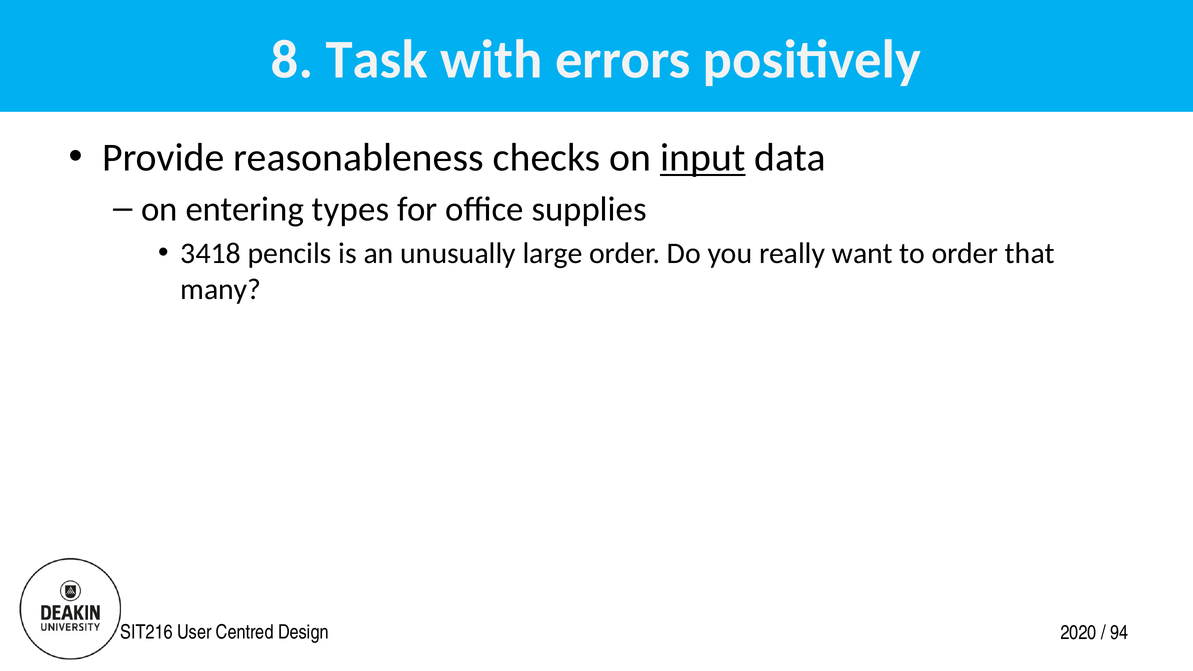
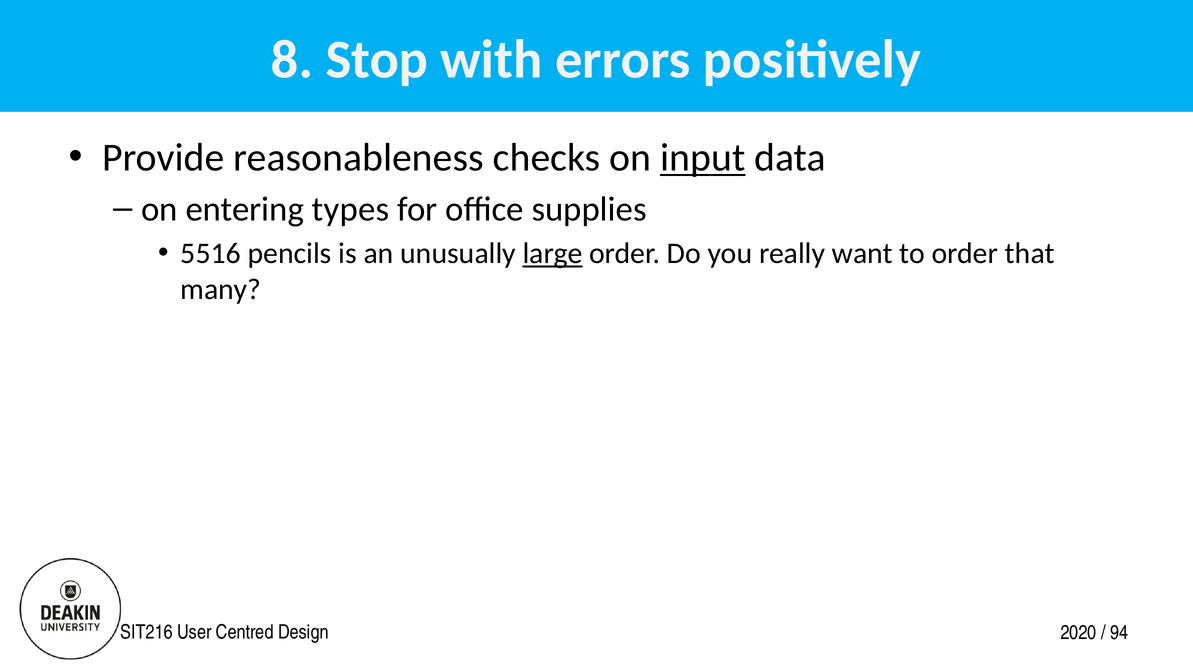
Task: Task -> Stop (377, 60)
3418: 3418 -> 5516 (211, 254)
large underline: none -> present (553, 254)
